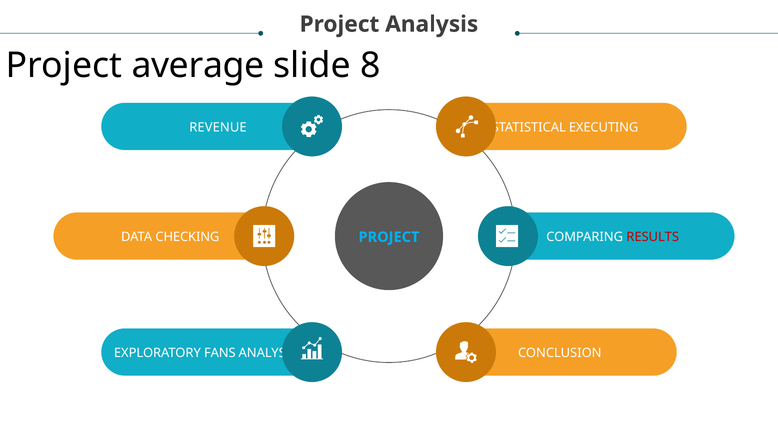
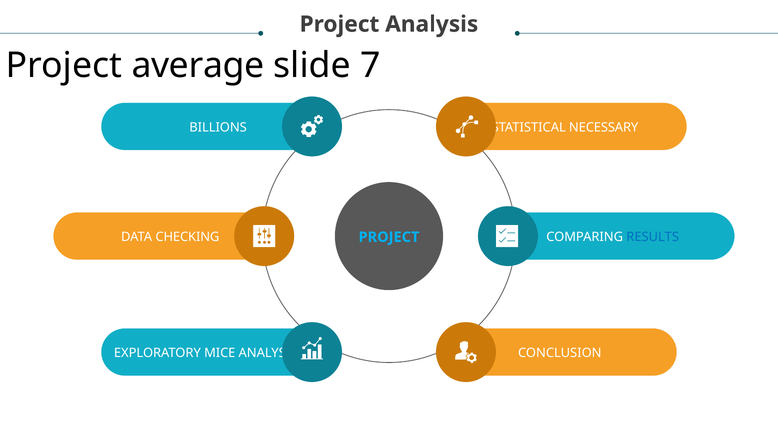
8: 8 -> 7 (370, 65)
REVENUE: REVENUE -> BILLIONS (218, 127)
EXECUTING: EXECUTING -> NECESSARY (604, 127)
RESULTS colour: red -> blue (653, 237)
FANS: FANS -> MICE (220, 353)
